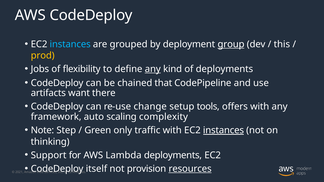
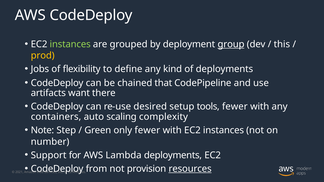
instances colour: light blue -> light green (70, 44)
any underline: present -> none (153, 69)
change: change -> desired (150, 107)
tools offers: offers -> fewer (235, 107)
framework: framework -> containers (56, 117)
only traffic: traffic -> fewer (147, 131)
instances underline: present -> none (223, 131)
thinking: thinking -> number (50, 142)
itself: itself -> from (96, 169)
